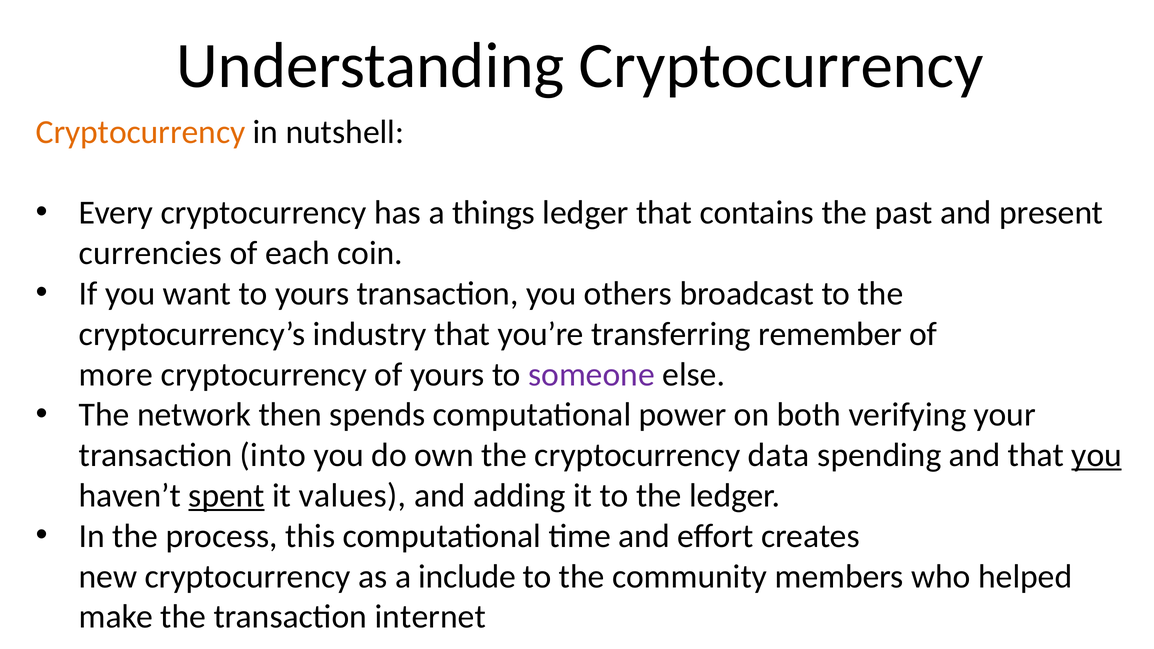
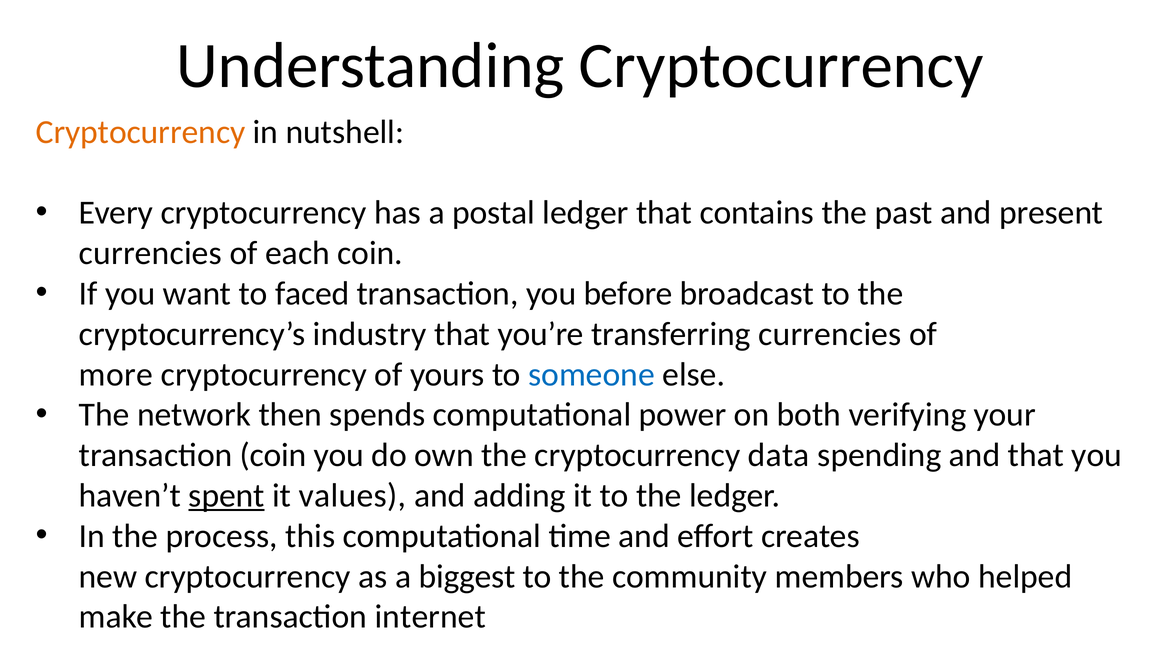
things: things -> postal (494, 213)
to yours: yours -> faced (312, 294)
others: others -> before (628, 294)
transferring remember: remember -> currencies (830, 334)
someone colour: purple -> blue (591, 374)
transaction into: into -> coin (273, 455)
you underline: present -> none (1097, 455)
include: include -> biggest (467, 577)
